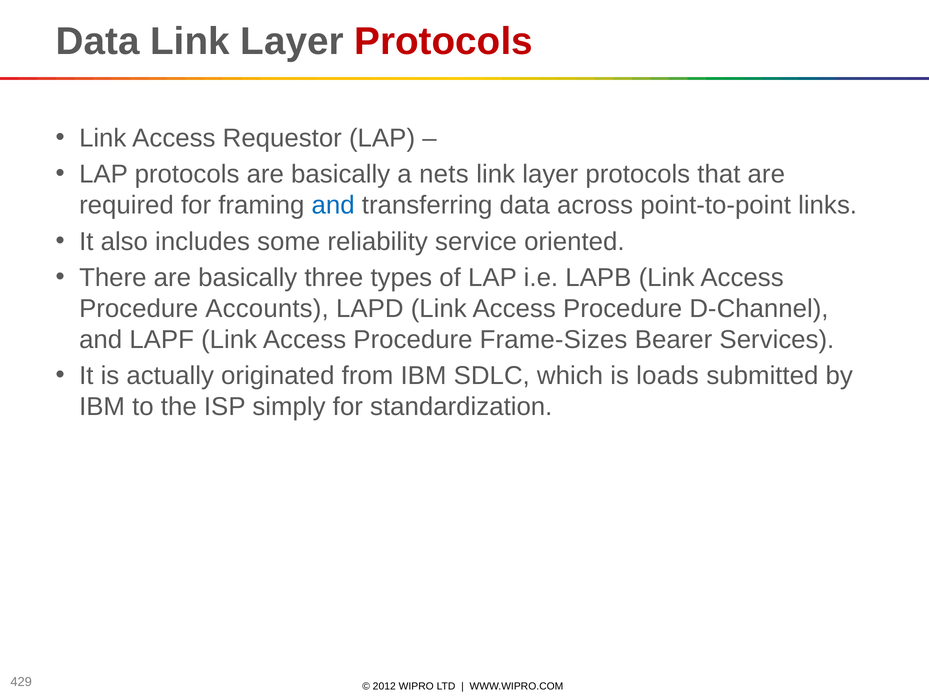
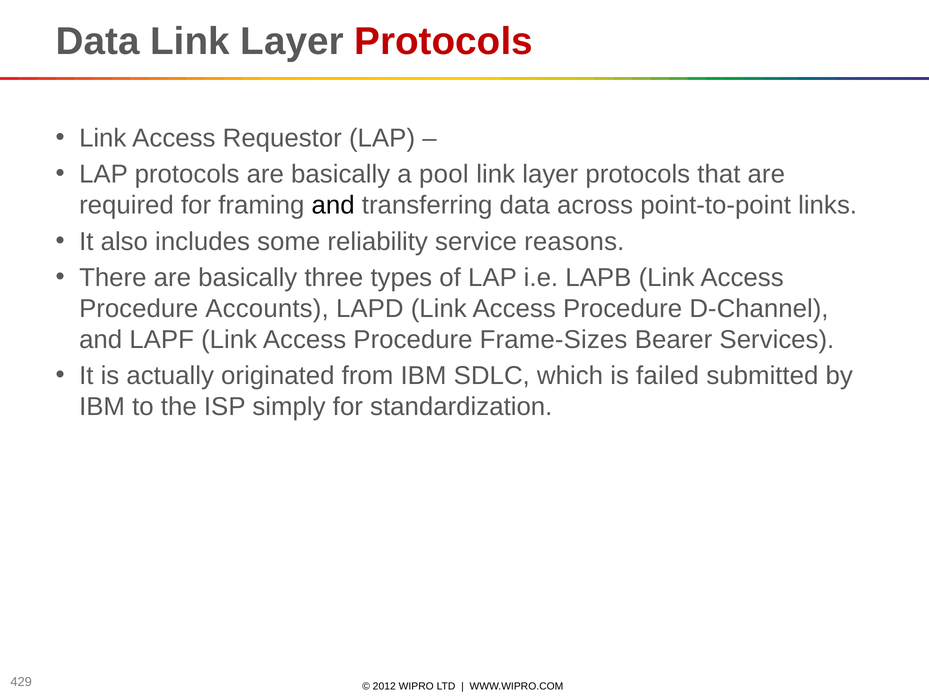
nets: nets -> pool (444, 174)
and colour: blue -> black (333, 205)
oriented: oriented -> reasons (574, 241)
loads: loads -> failed (668, 376)
